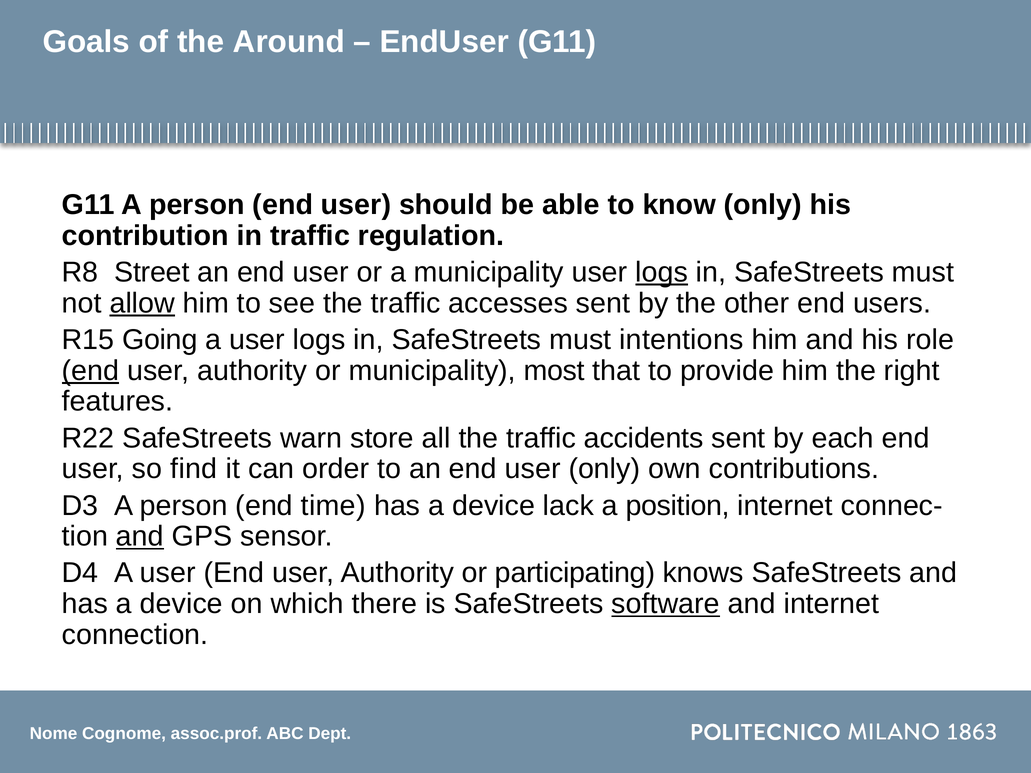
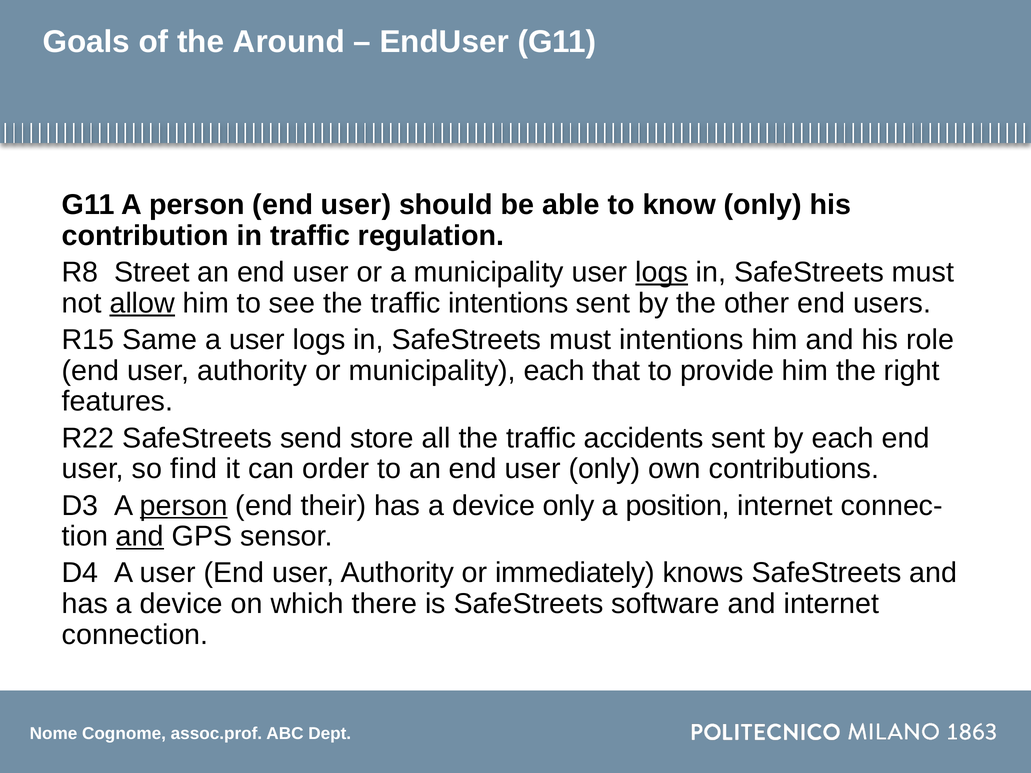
traffic accesses: accesses -> intentions (508, 303)
Going: Going -> Same (160, 340)
end underline: present -> none (91, 371)
municipality most: most -> each (554, 371)
warn: warn -> send (311, 438)
person underline: none -> present (184, 506)
time: time -> their (333, 506)
device lack: lack -> only (569, 506)
participating: participating -> immediately (575, 573)
software underline: present -> none (666, 604)
